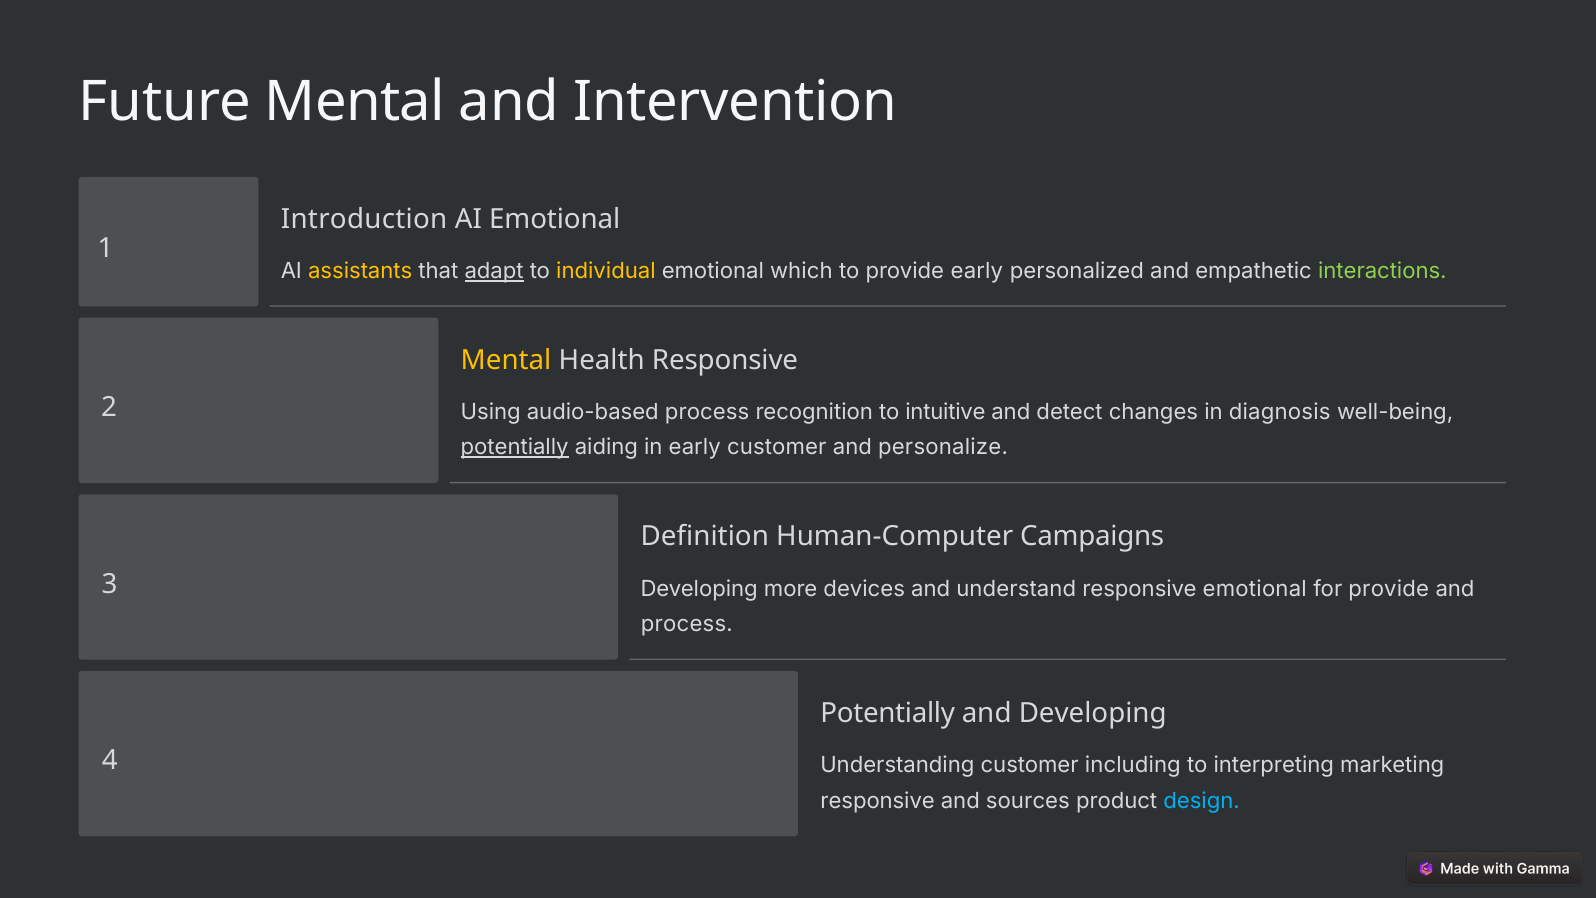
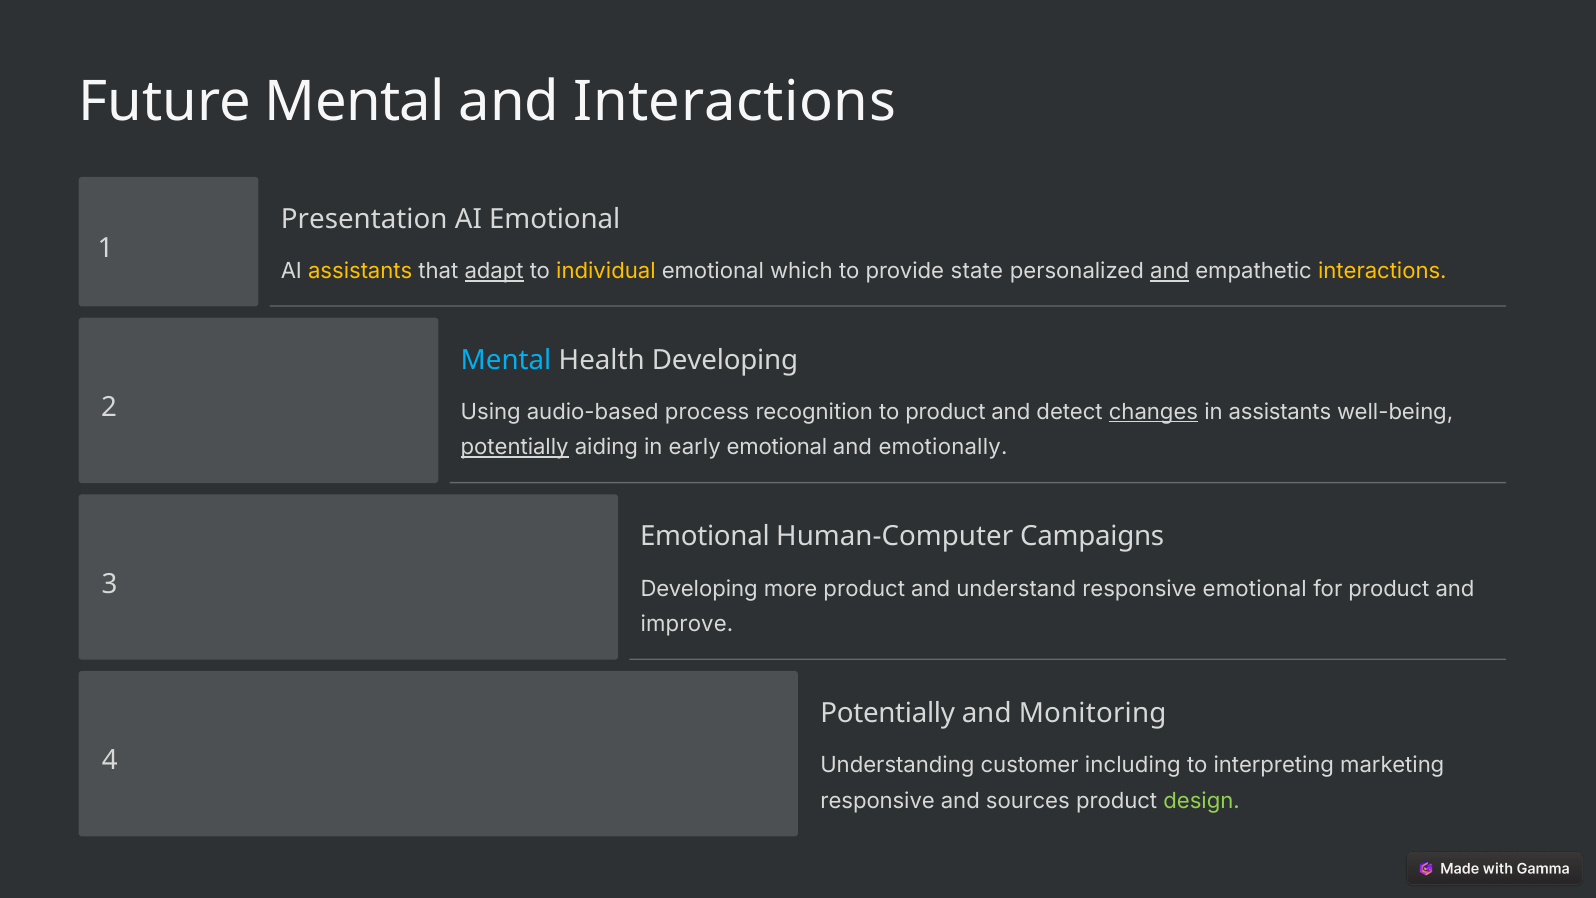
and Intervention: Intervention -> Interactions (735, 102)
Introduction: Introduction -> Presentation (364, 219)
provide early: early -> state (977, 272)
and underline: none -> present (1170, 272)
interactions colour: light green -> yellow (1382, 272)
Mental colour: yellow -> light blue (506, 360)
Health Responsive: Responsive -> Developing (725, 360)
to intuitive: intuitive -> product (945, 412)
changes underline: none -> present (1153, 412)
in diagnosis: diagnosis -> assistants (1280, 412)
early customer: customer -> emotional (777, 447)
personalize: personalize -> emotionally (943, 447)
Definition: Definition -> Emotional (705, 537)
more devices: devices -> product (864, 589)
for provide: provide -> product (1389, 589)
process: process -> improve (687, 624)
and Developing: Developing -> Monitoring (1093, 713)
design colour: light blue -> light green (1202, 801)
